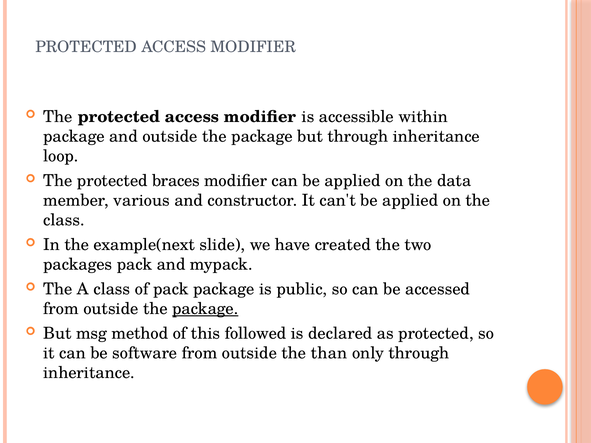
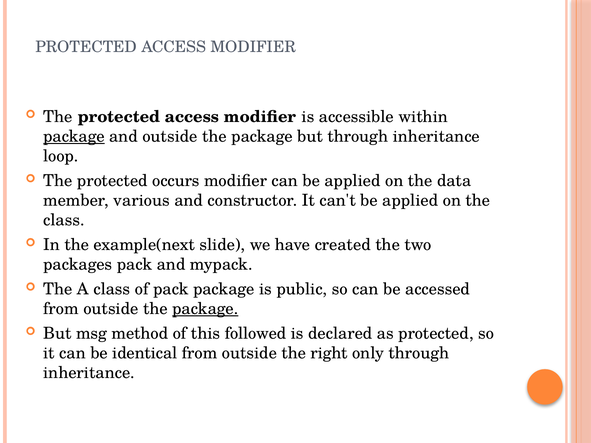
package underline: none -> present (74, 137)
braces: braces -> occurs (176, 181)
software: software -> identical (145, 353)
than: than -> right (329, 353)
